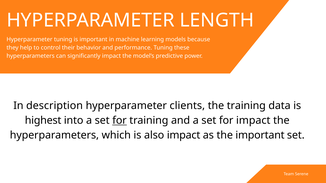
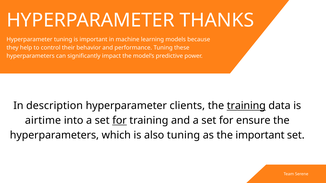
LENGTH: LENGTH -> THANKS (217, 20)
training underline: none -> present (246, 106)
highest: highest -> airtime (43, 121)
for impact: impact -> ensure (253, 121)
also impact: impact -> tuning (183, 135)
